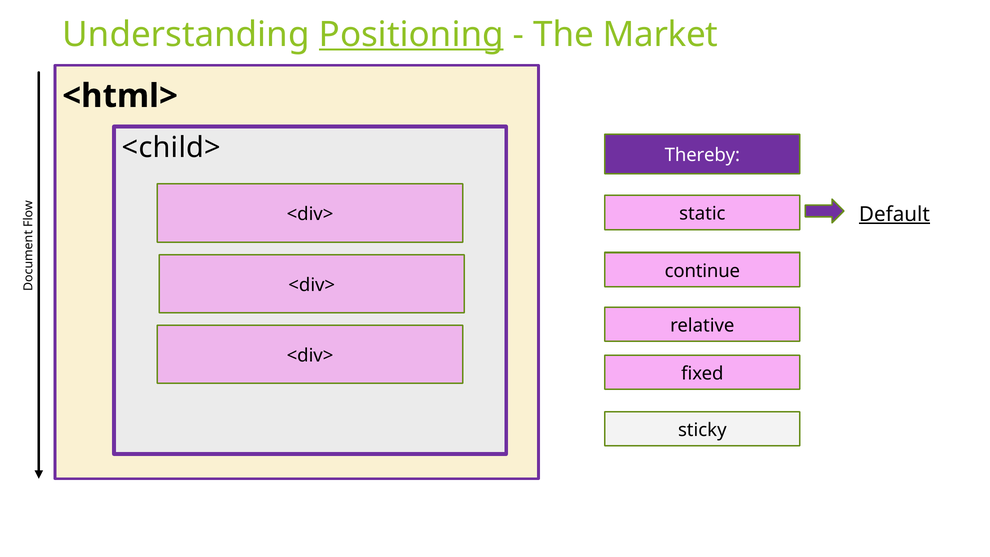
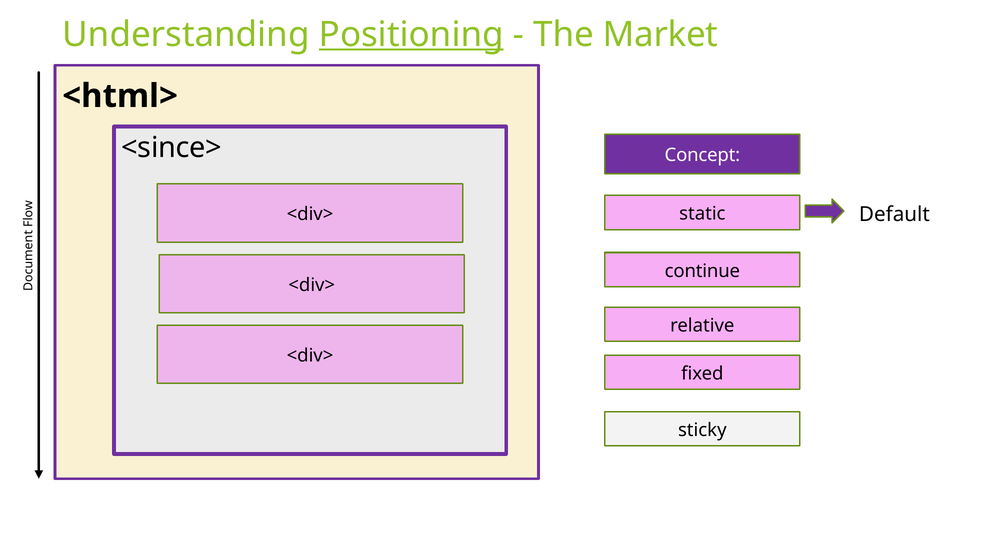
<child>: <child> -> <since> (172, 147)
Thereby: Thereby -> Concept (702, 155)
Default underline: present -> none (894, 214)
